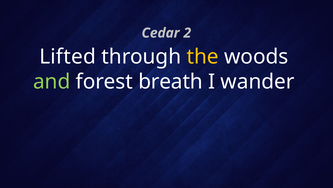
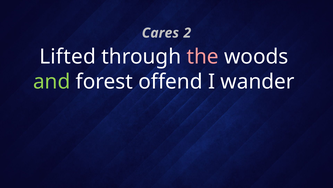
Cedar: Cedar -> Cares (160, 33)
the colour: yellow -> pink (203, 57)
breath: breath -> offend (170, 82)
